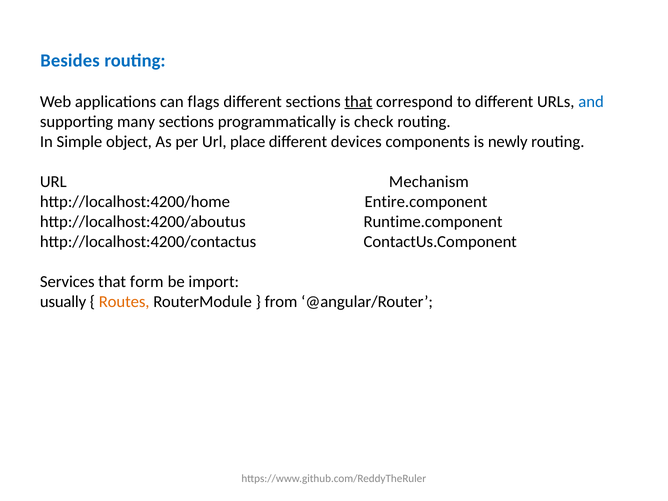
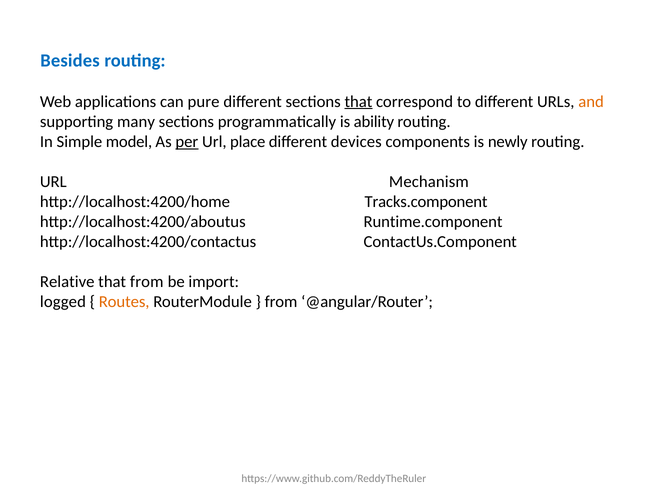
flags: flags -> pure (204, 102)
and colour: blue -> orange (591, 102)
check: check -> ability (374, 122)
object: object -> model (129, 142)
per underline: none -> present (187, 142)
Entire.component: Entire.component -> Tracks.component (426, 202)
Services: Services -> Relative (67, 282)
that form: form -> from (147, 282)
usually: usually -> logged (63, 302)
